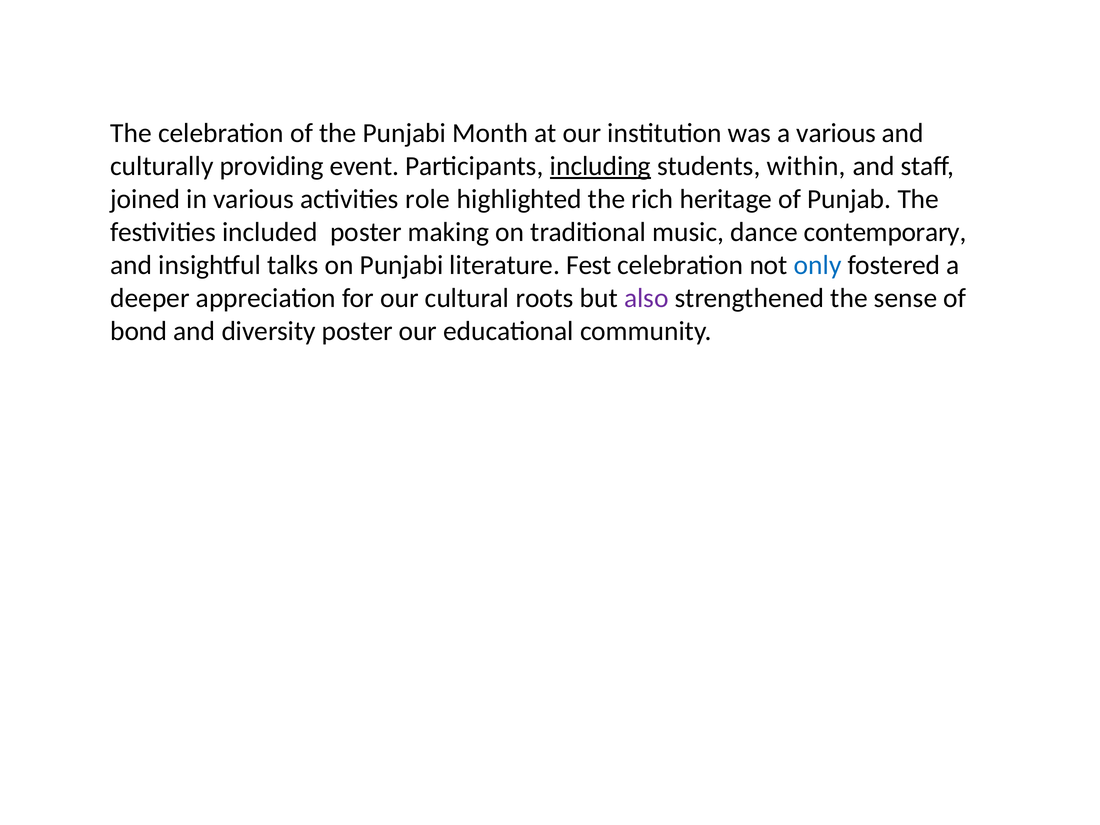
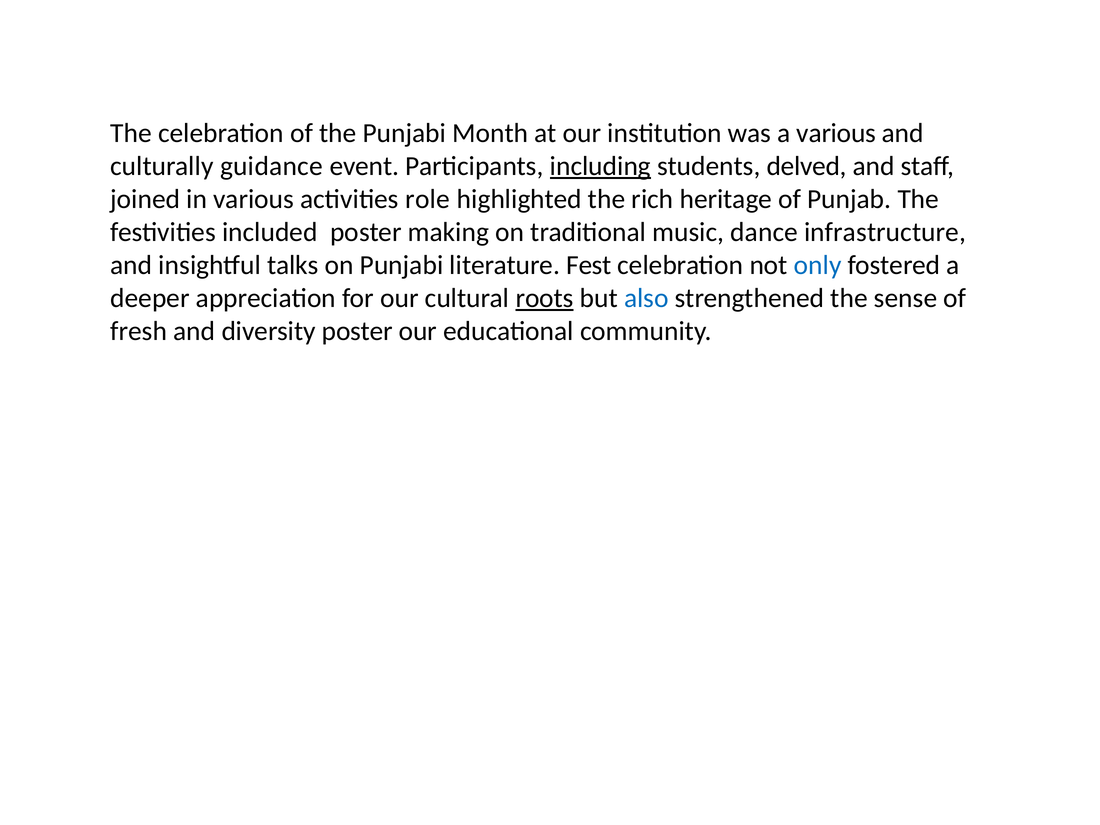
providing: providing -> guidance (271, 166)
within: within -> delved (807, 166)
contemporary: contemporary -> infrastructure (885, 232)
roots underline: none -> present (545, 298)
also colour: purple -> blue (646, 298)
bond: bond -> fresh (139, 331)
